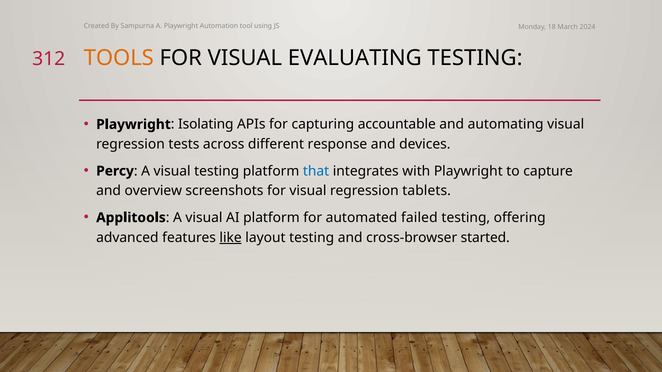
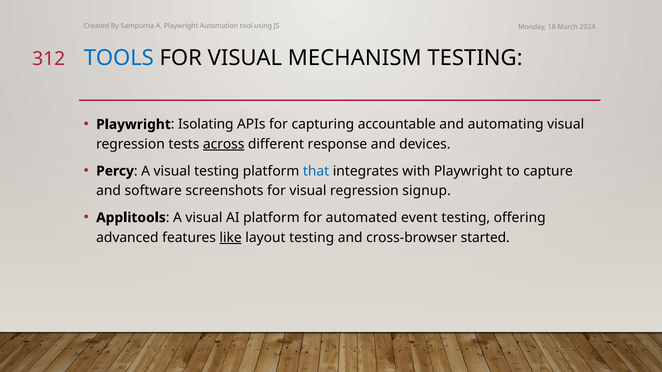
TOOLS colour: orange -> blue (119, 58)
EVALUATING: EVALUATING -> MECHANISM (355, 58)
across underline: none -> present (224, 144)
overview: overview -> software (153, 191)
tablets: tablets -> signup (427, 191)
failed: failed -> event (419, 218)
